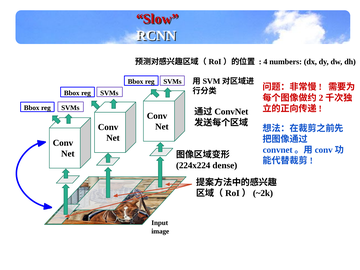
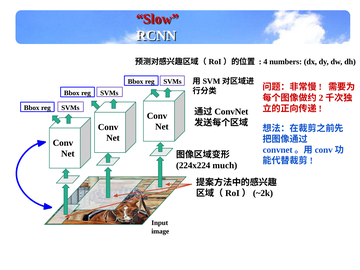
dense: dense -> much (225, 165)
